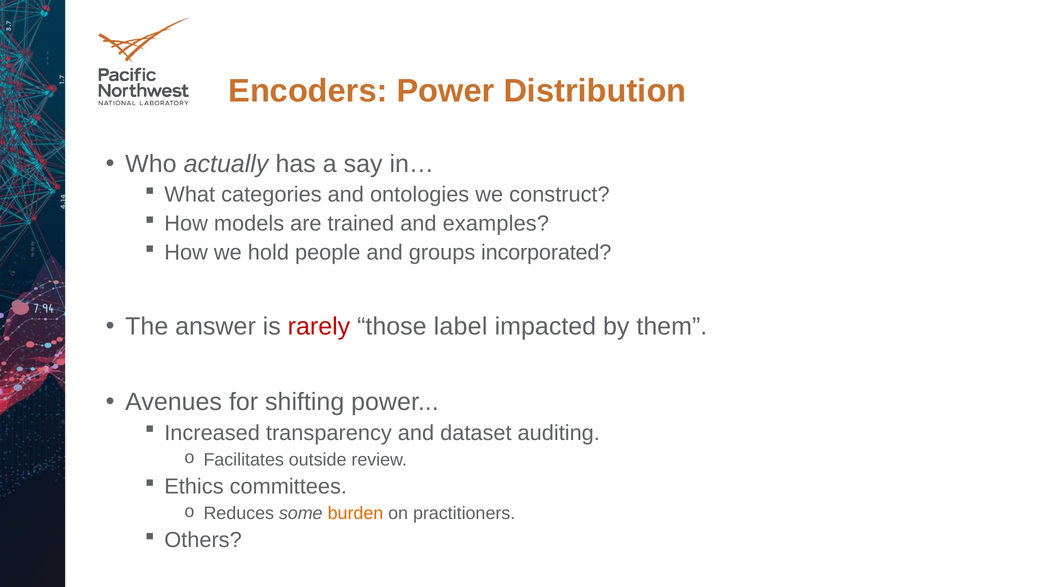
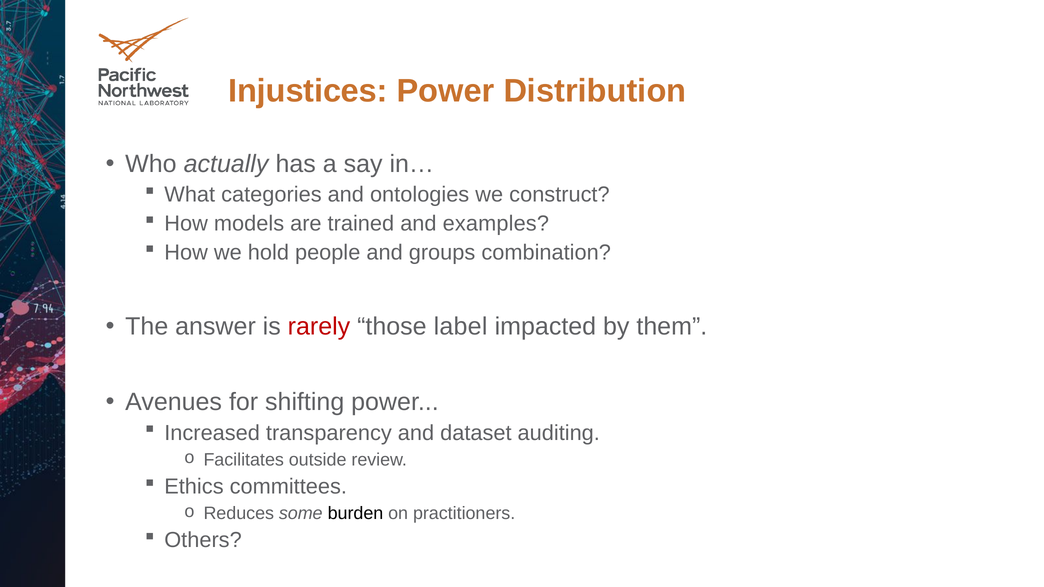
Encoders: Encoders -> Injustices (308, 91)
incorporated: incorporated -> combination (546, 253)
burden colour: orange -> black (355, 514)
